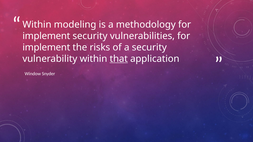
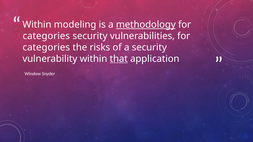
methodology underline: none -> present (146, 25)
implement: implement -> categories (46, 36)
implement: implement -> categories (46, 47)
